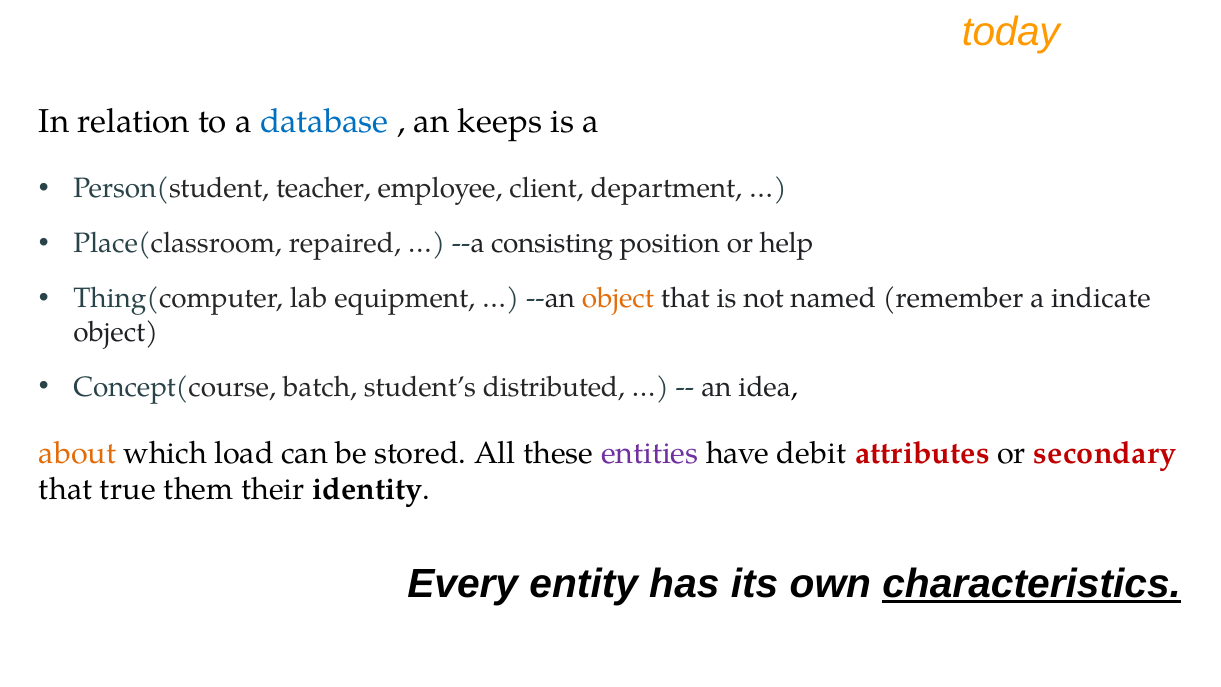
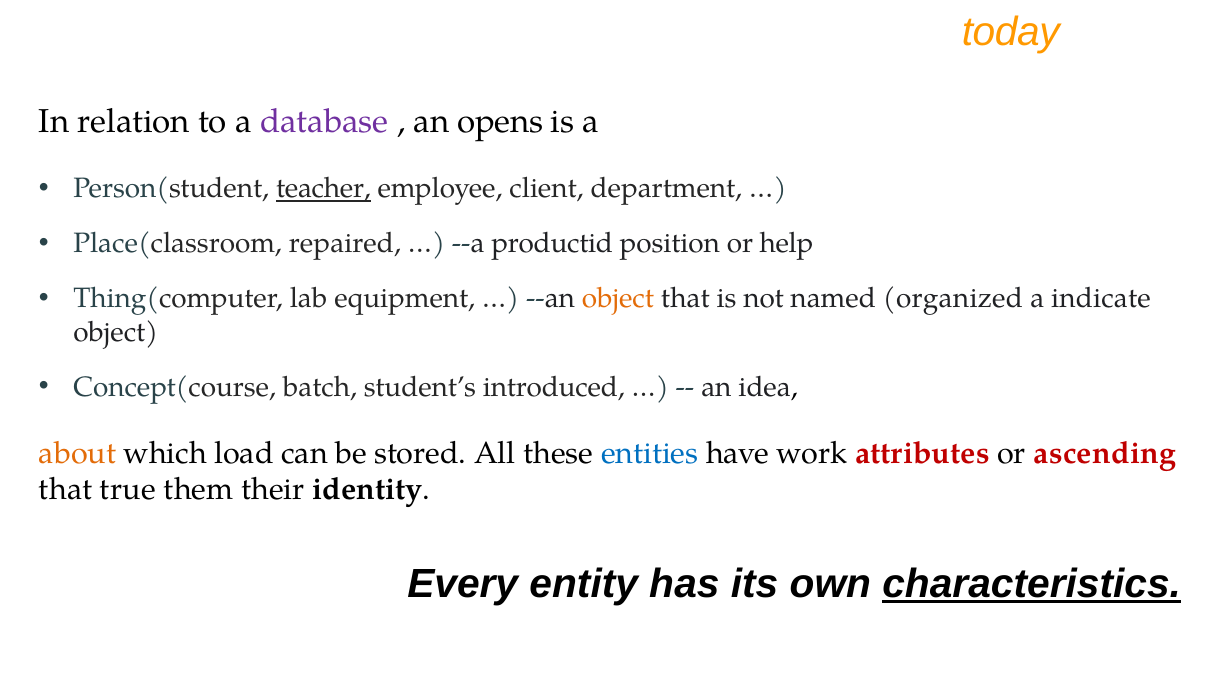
database colour: blue -> purple (324, 122)
keeps: keeps -> opens (500, 122)
teacher underline: none -> present (323, 189)
consisting: consisting -> productid (552, 244)
remember: remember -> organized (953, 299)
distributed: distributed -> introduced (554, 387)
entities colour: purple -> blue (650, 453)
debit: debit -> work (812, 453)
secondary: secondary -> ascending (1105, 453)
